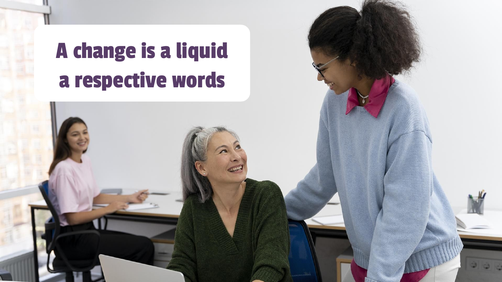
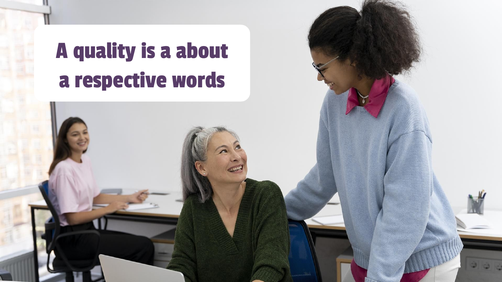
change: change -> quality (105, 50)
liquid: liquid -> about (202, 50)
